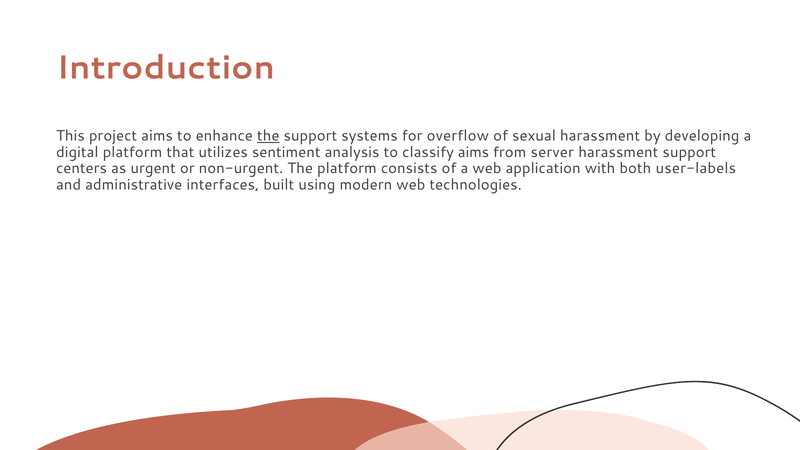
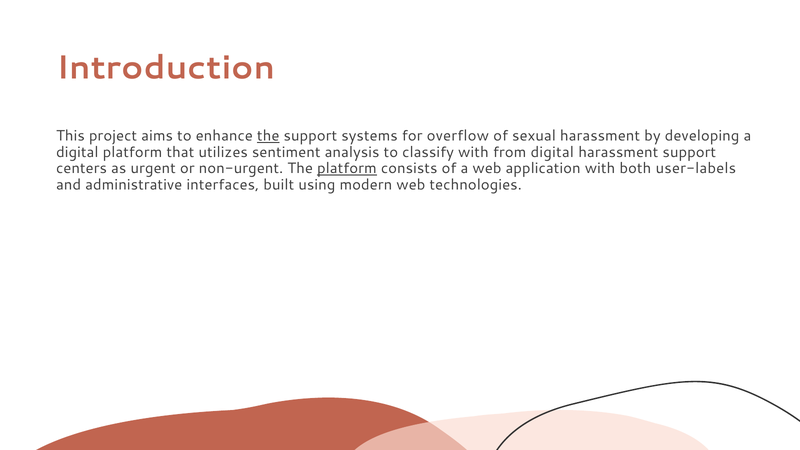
classify aims: aims -> with (473, 152)
from server: server -> digital (552, 152)
platform underline: none -> present (347, 168)
